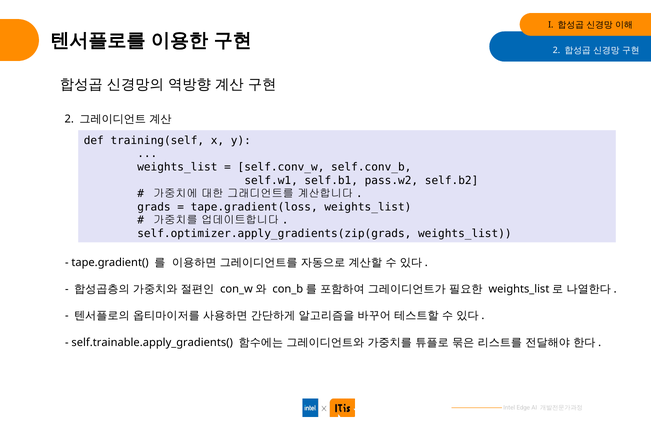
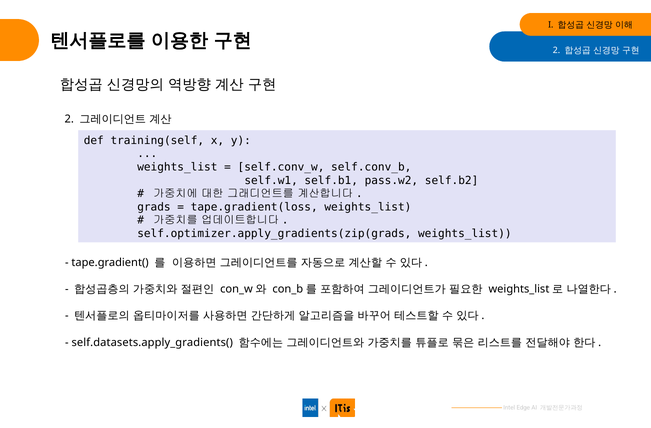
self.trainable.apply_gradients(: self.trainable.apply_gradients( -> self.datasets.apply_gradients( (152, 342)
